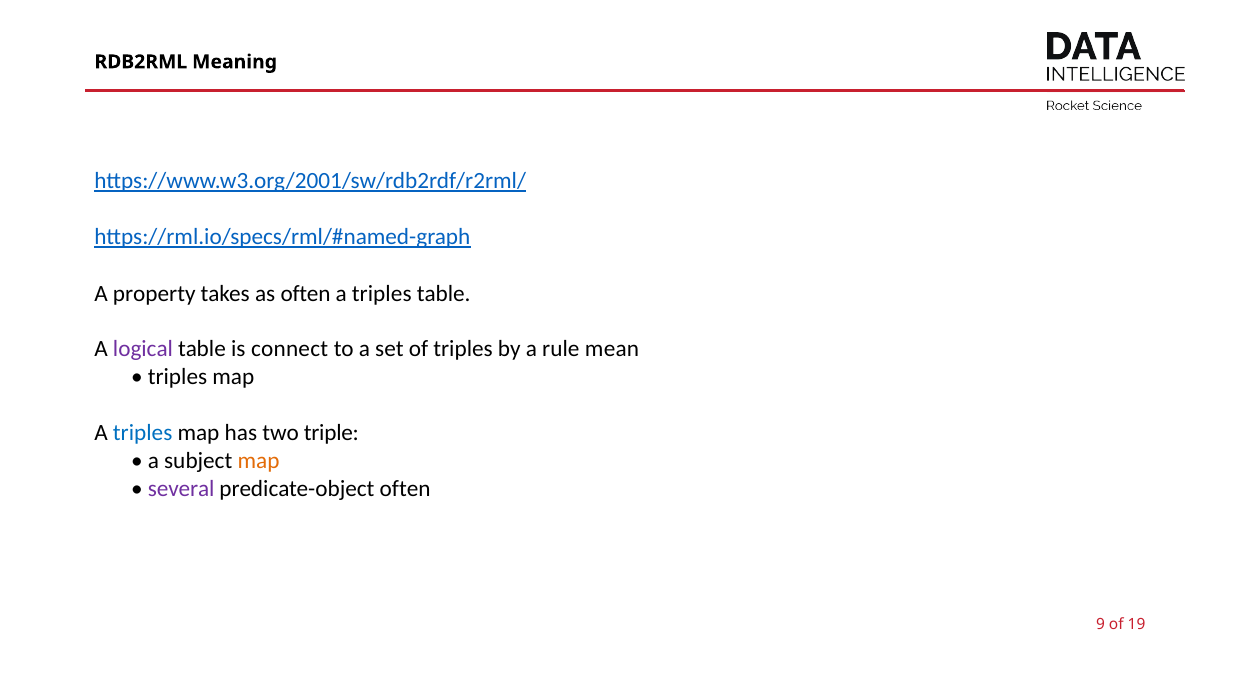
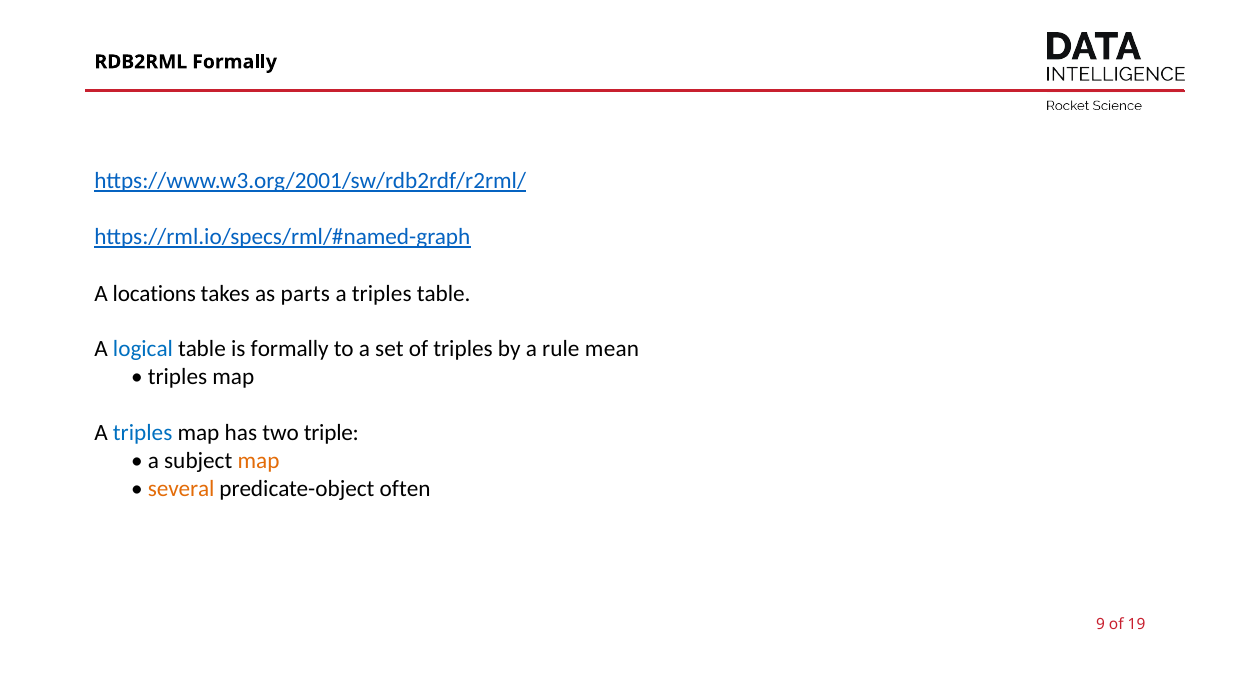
RDB2RML Meaning: Meaning -> Formally (235, 62)
property: property -> locations (154, 294)
as often: often -> parts (305, 294)
logical colour: purple -> blue (143, 349)
is connect: connect -> formally (290, 349)
several colour: purple -> orange (181, 489)
